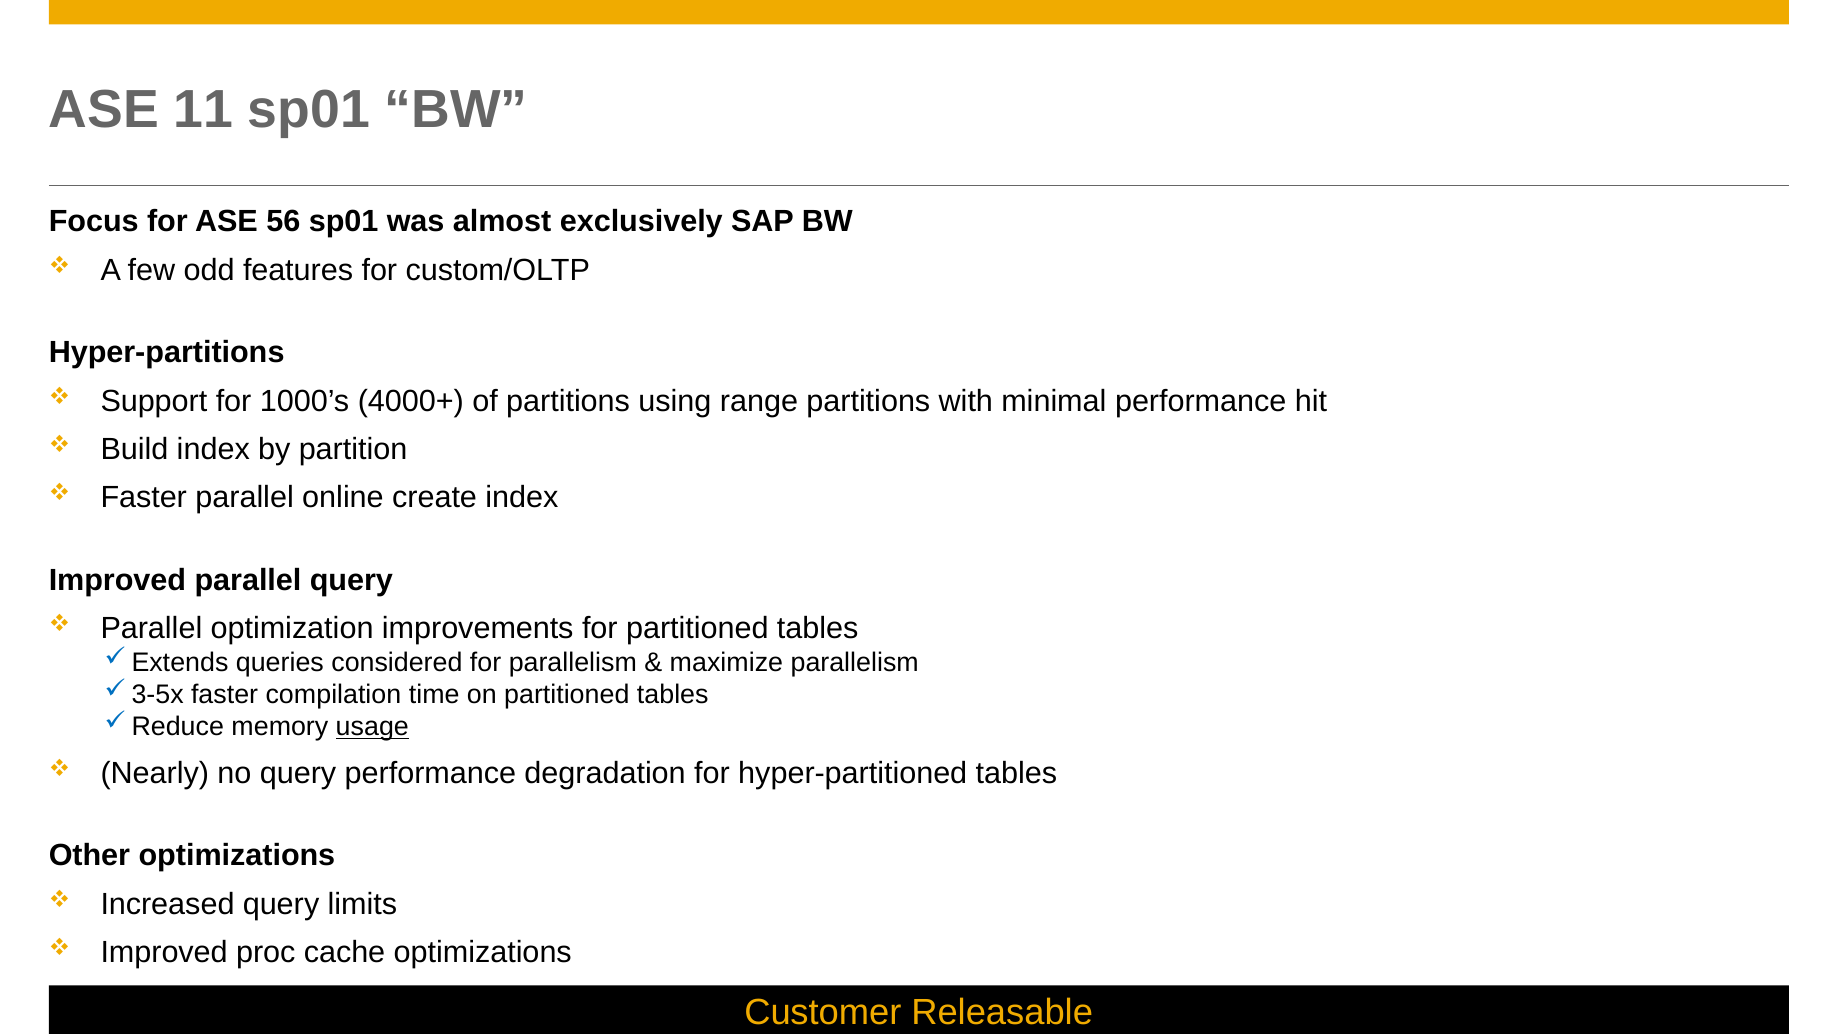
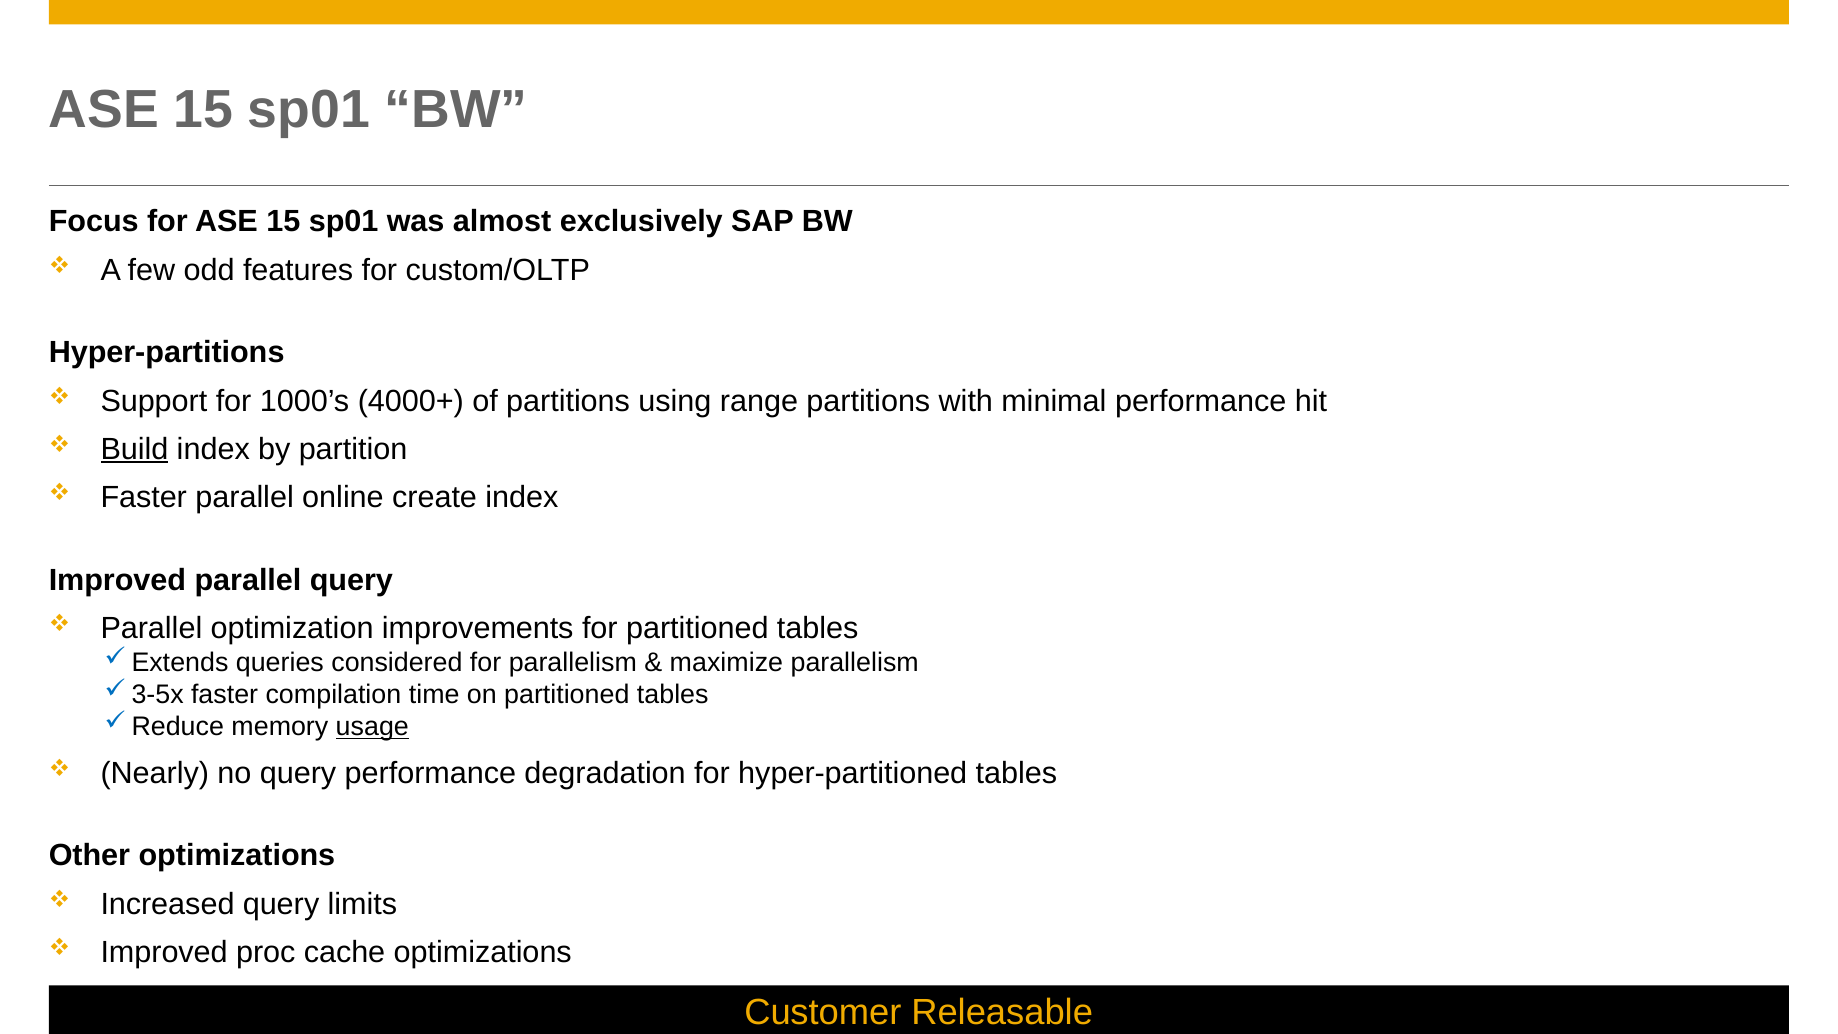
11: 11 -> 15 (203, 109)
for ASE 56: 56 -> 15 (283, 222)
Build underline: none -> present (134, 449)
